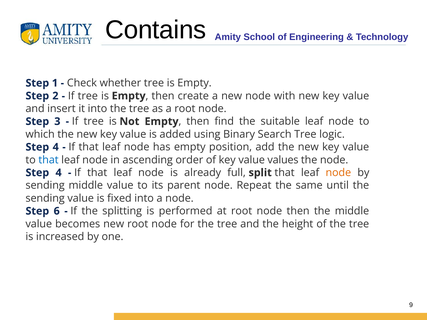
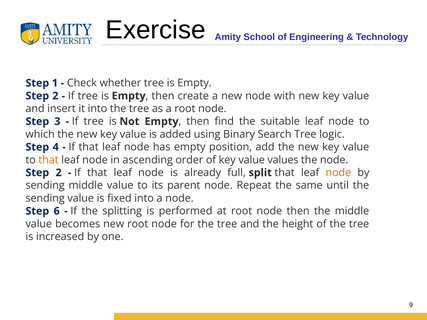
Contains: Contains -> Exercise (156, 30)
that colour: blue -> orange (49, 160)
4: 4 -> 2 (59, 173)
